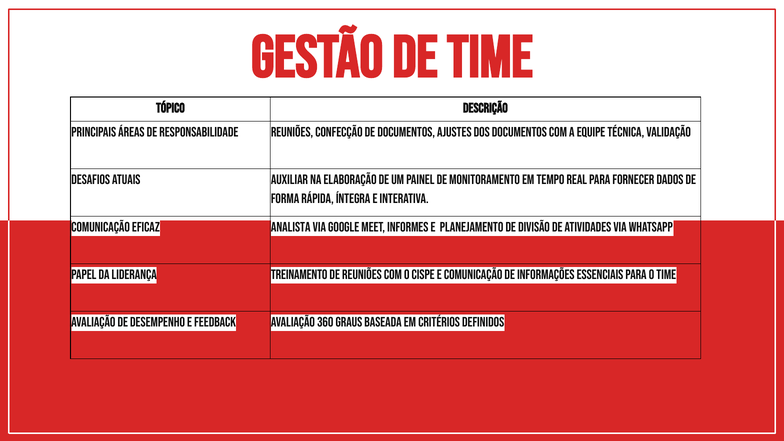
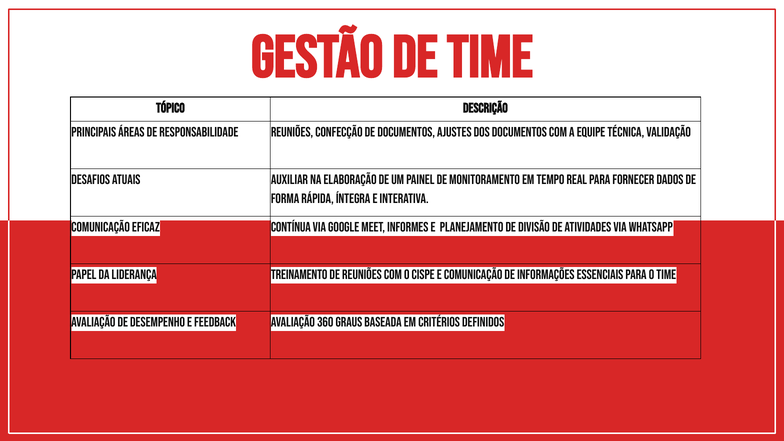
Analista: Analista -> Contínua (291, 227)
